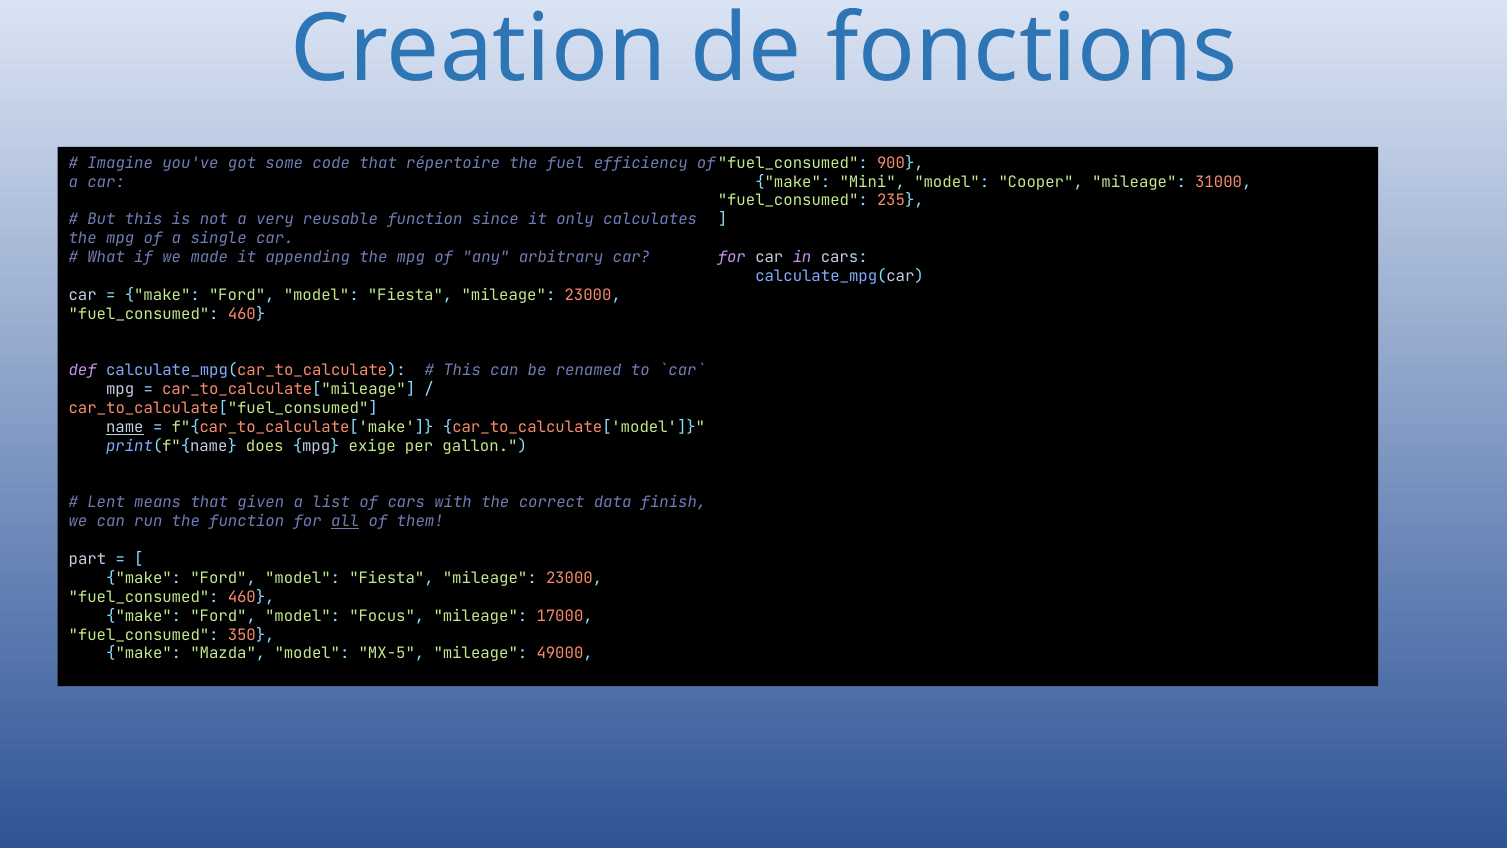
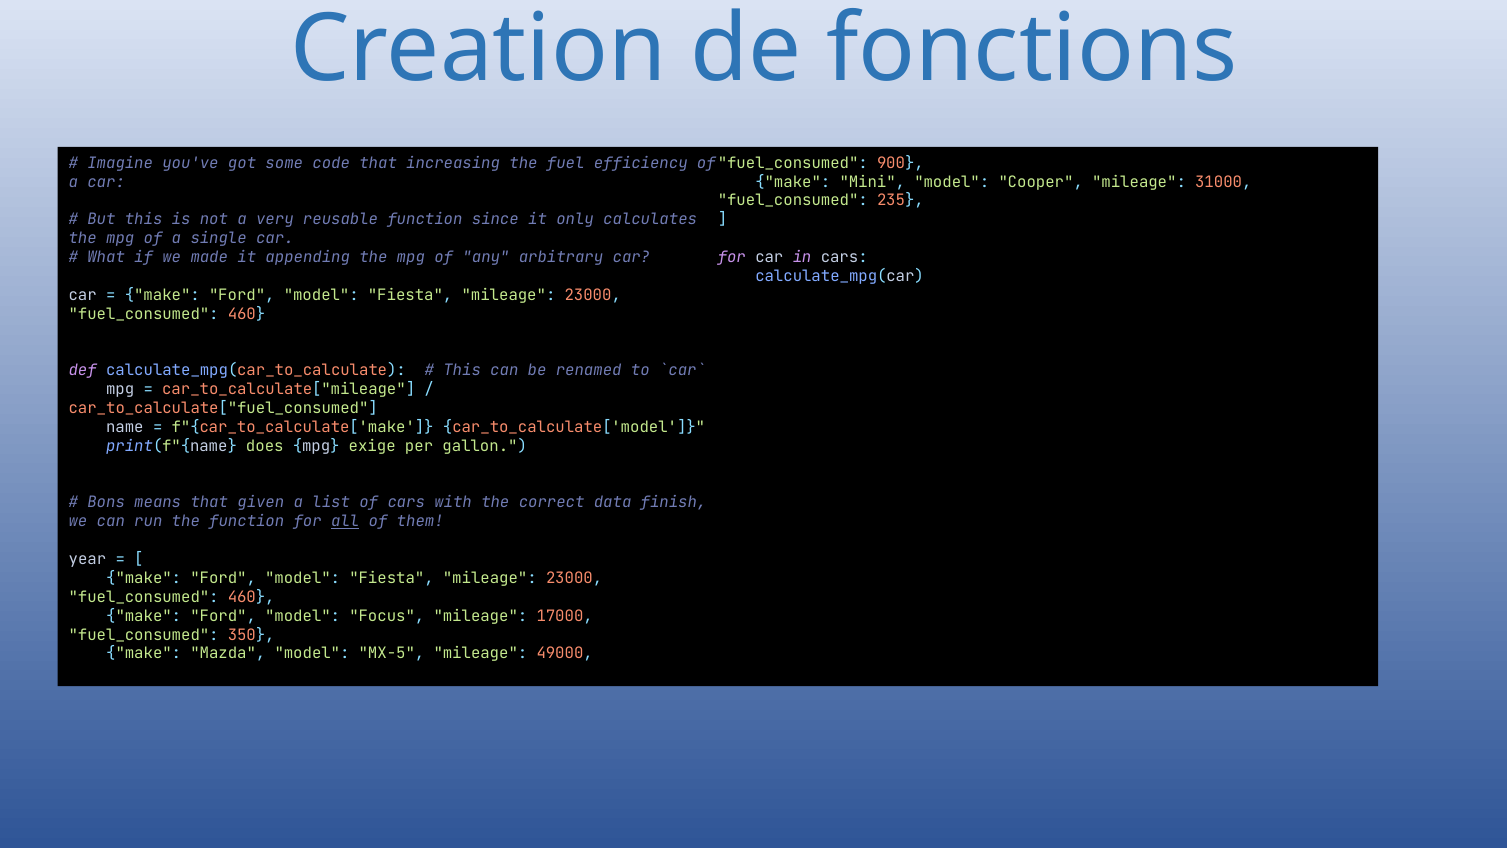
répertoire: répertoire -> increasing (453, 163)
name underline: present -> none (125, 427)
Lent: Lent -> Bons (106, 503)
part: part -> year (87, 559)
